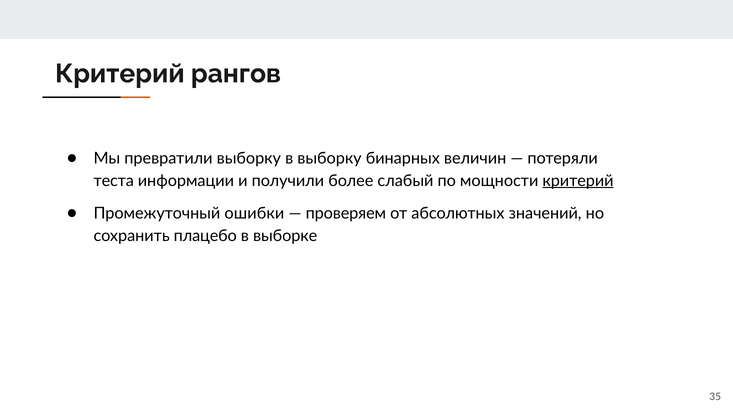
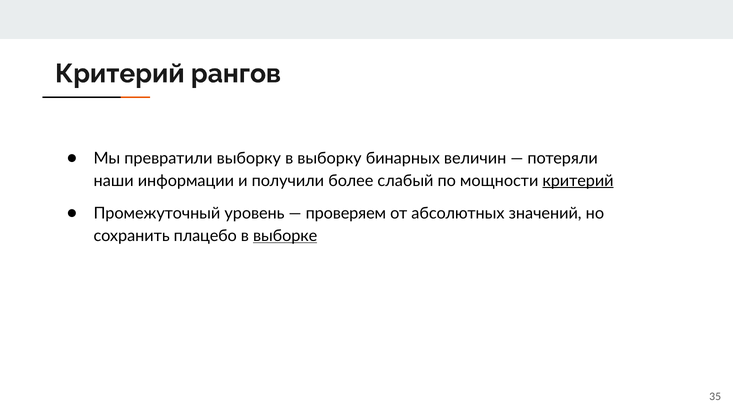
теста: теста -> наши (114, 181)
ошибки: ошибки -> уровень (255, 213)
выборке underline: none -> present (285, 236)
